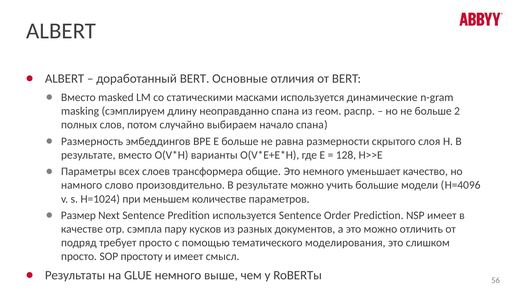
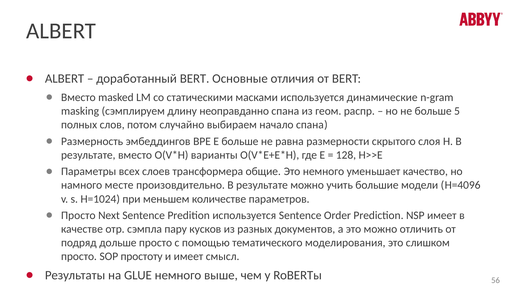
2: 2 -> 5 (457, 111)
слово: слово -> месте (119, 185)
Размер: Размер -> Просто (78, 216)
требует: требует -> дольше (118, 243)
